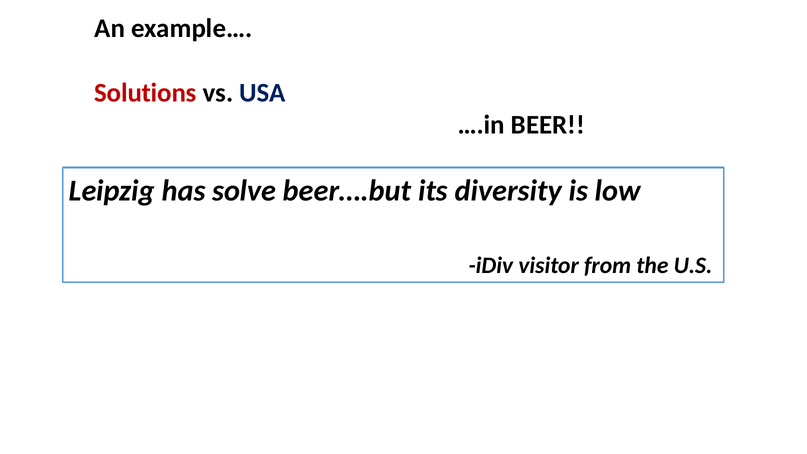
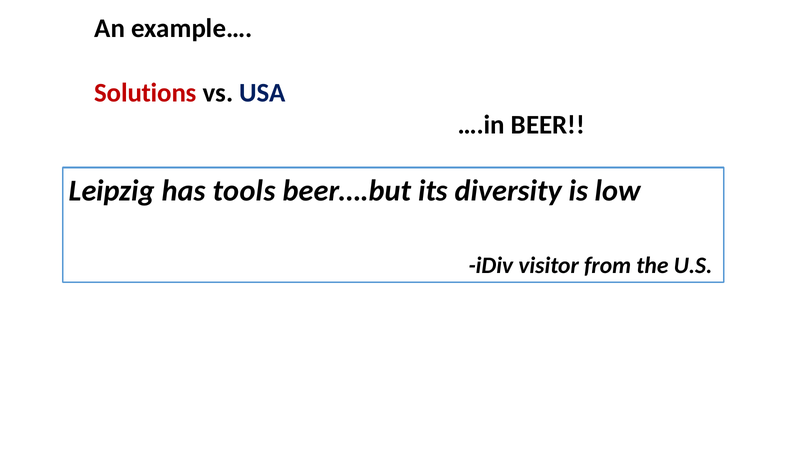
solve: solve -> tools (244, 191)
